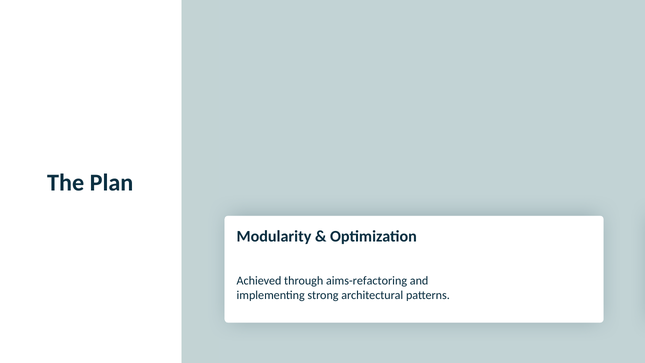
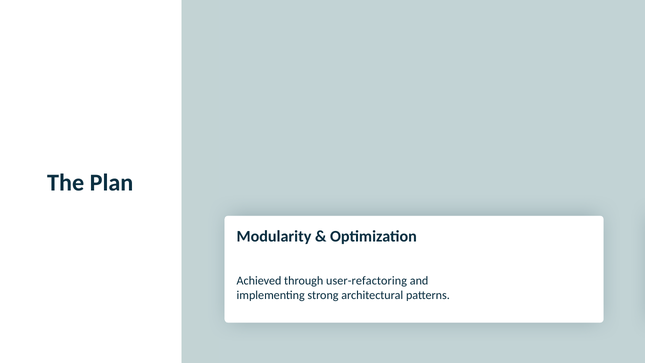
aims-refactoring: aims-refactoring -> user-refactoring (366, 281)
